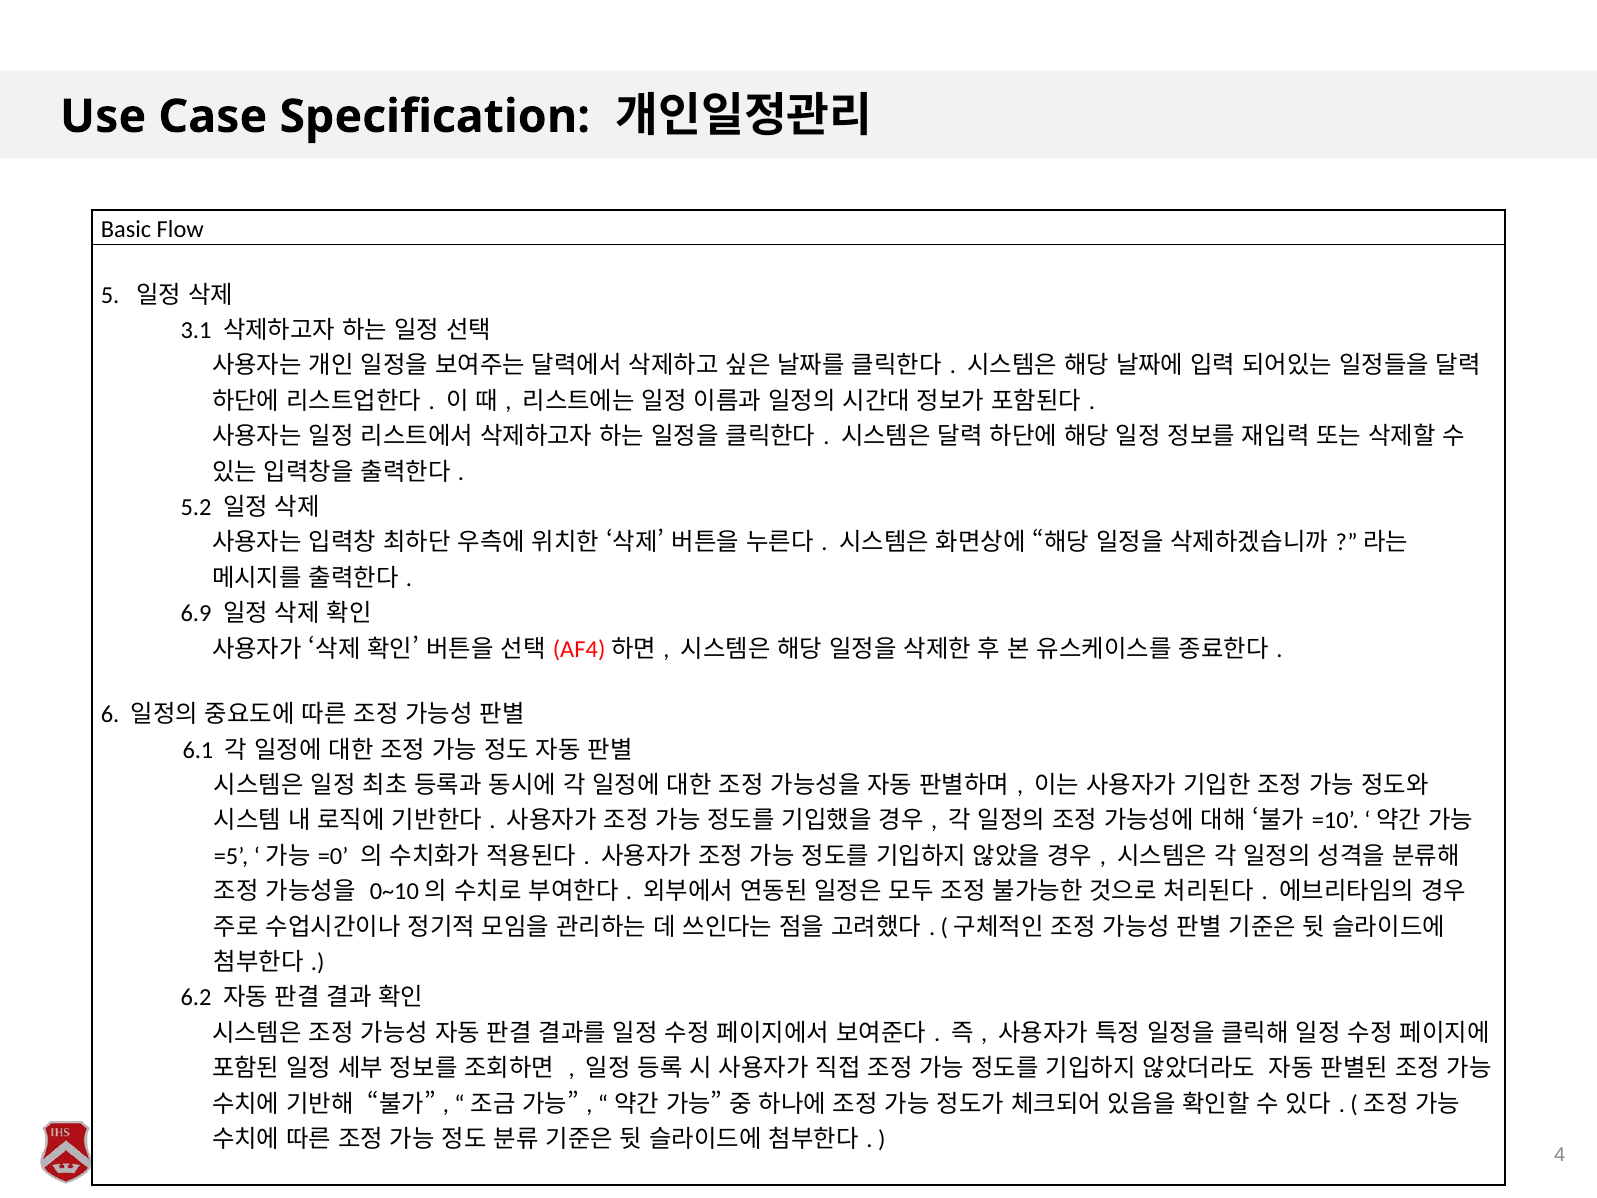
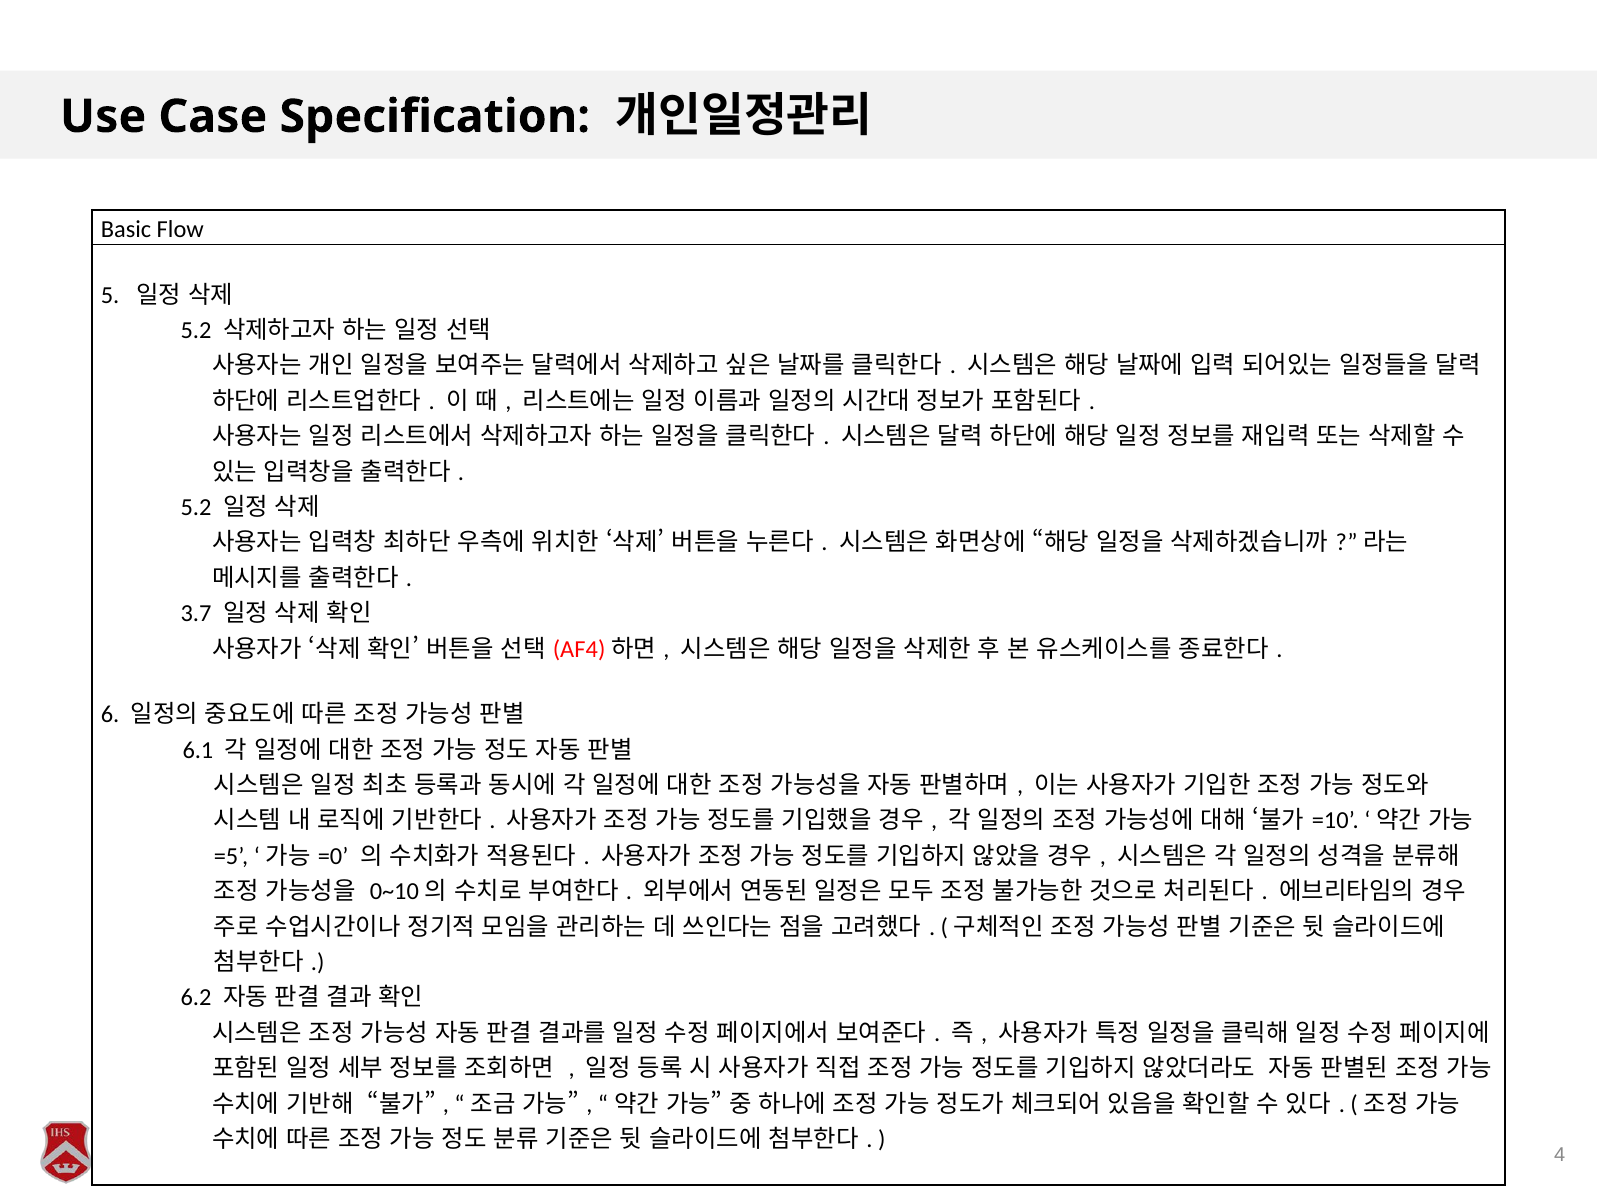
3.1: 3.1 -> 5.2 (196, 330)
6.9: 6.9 -> 3.7 (196, 614)
